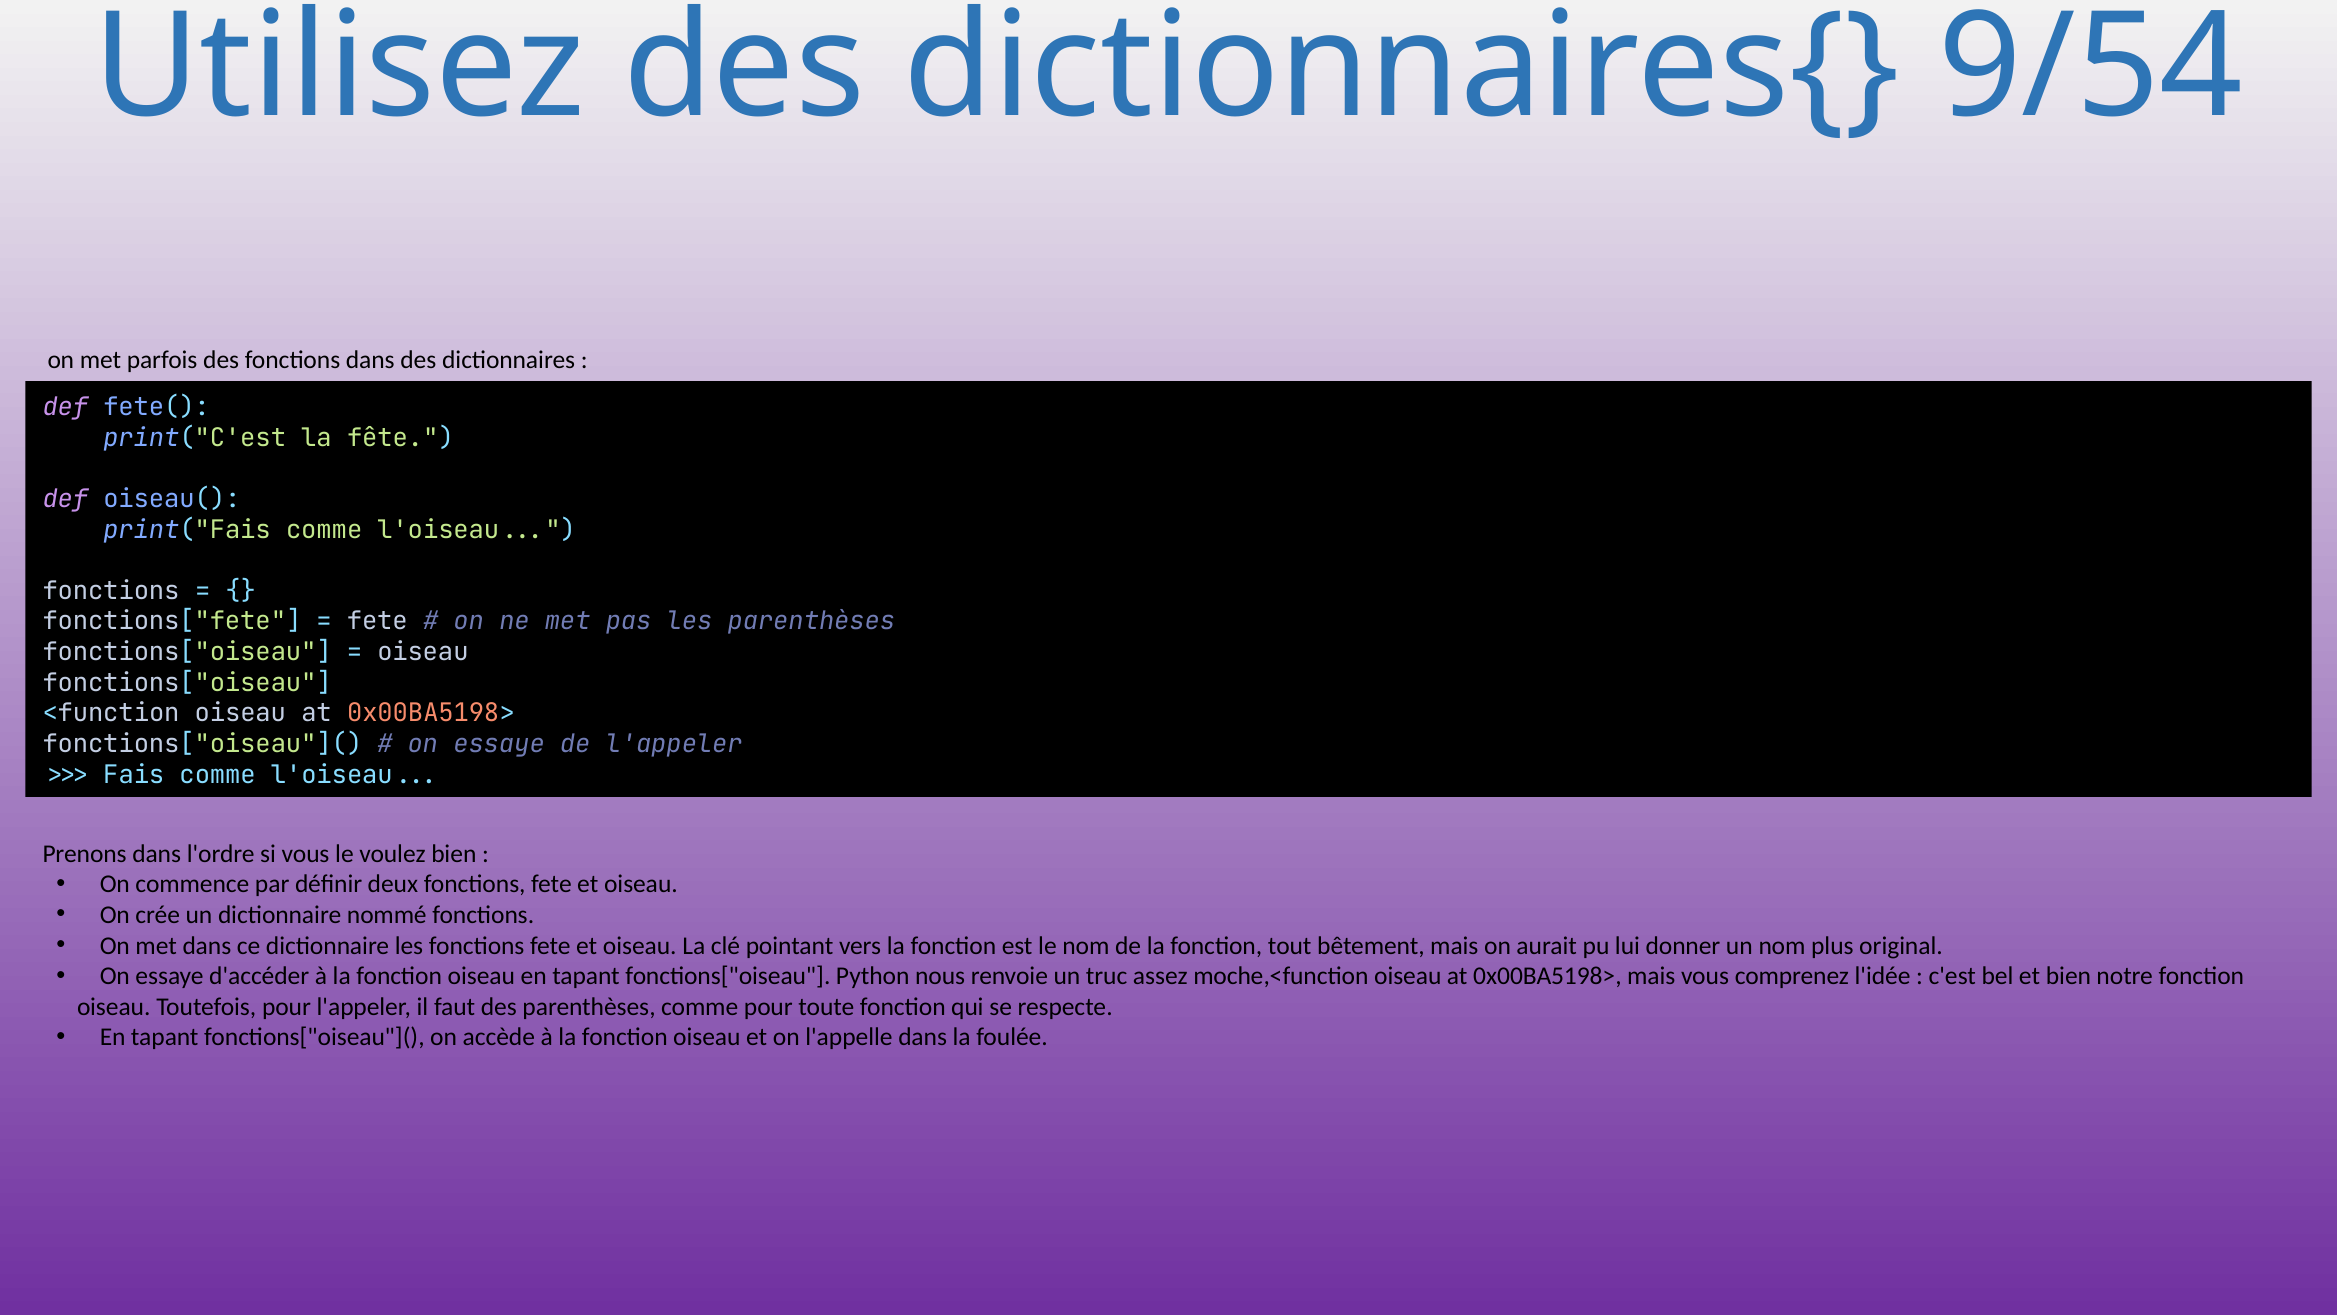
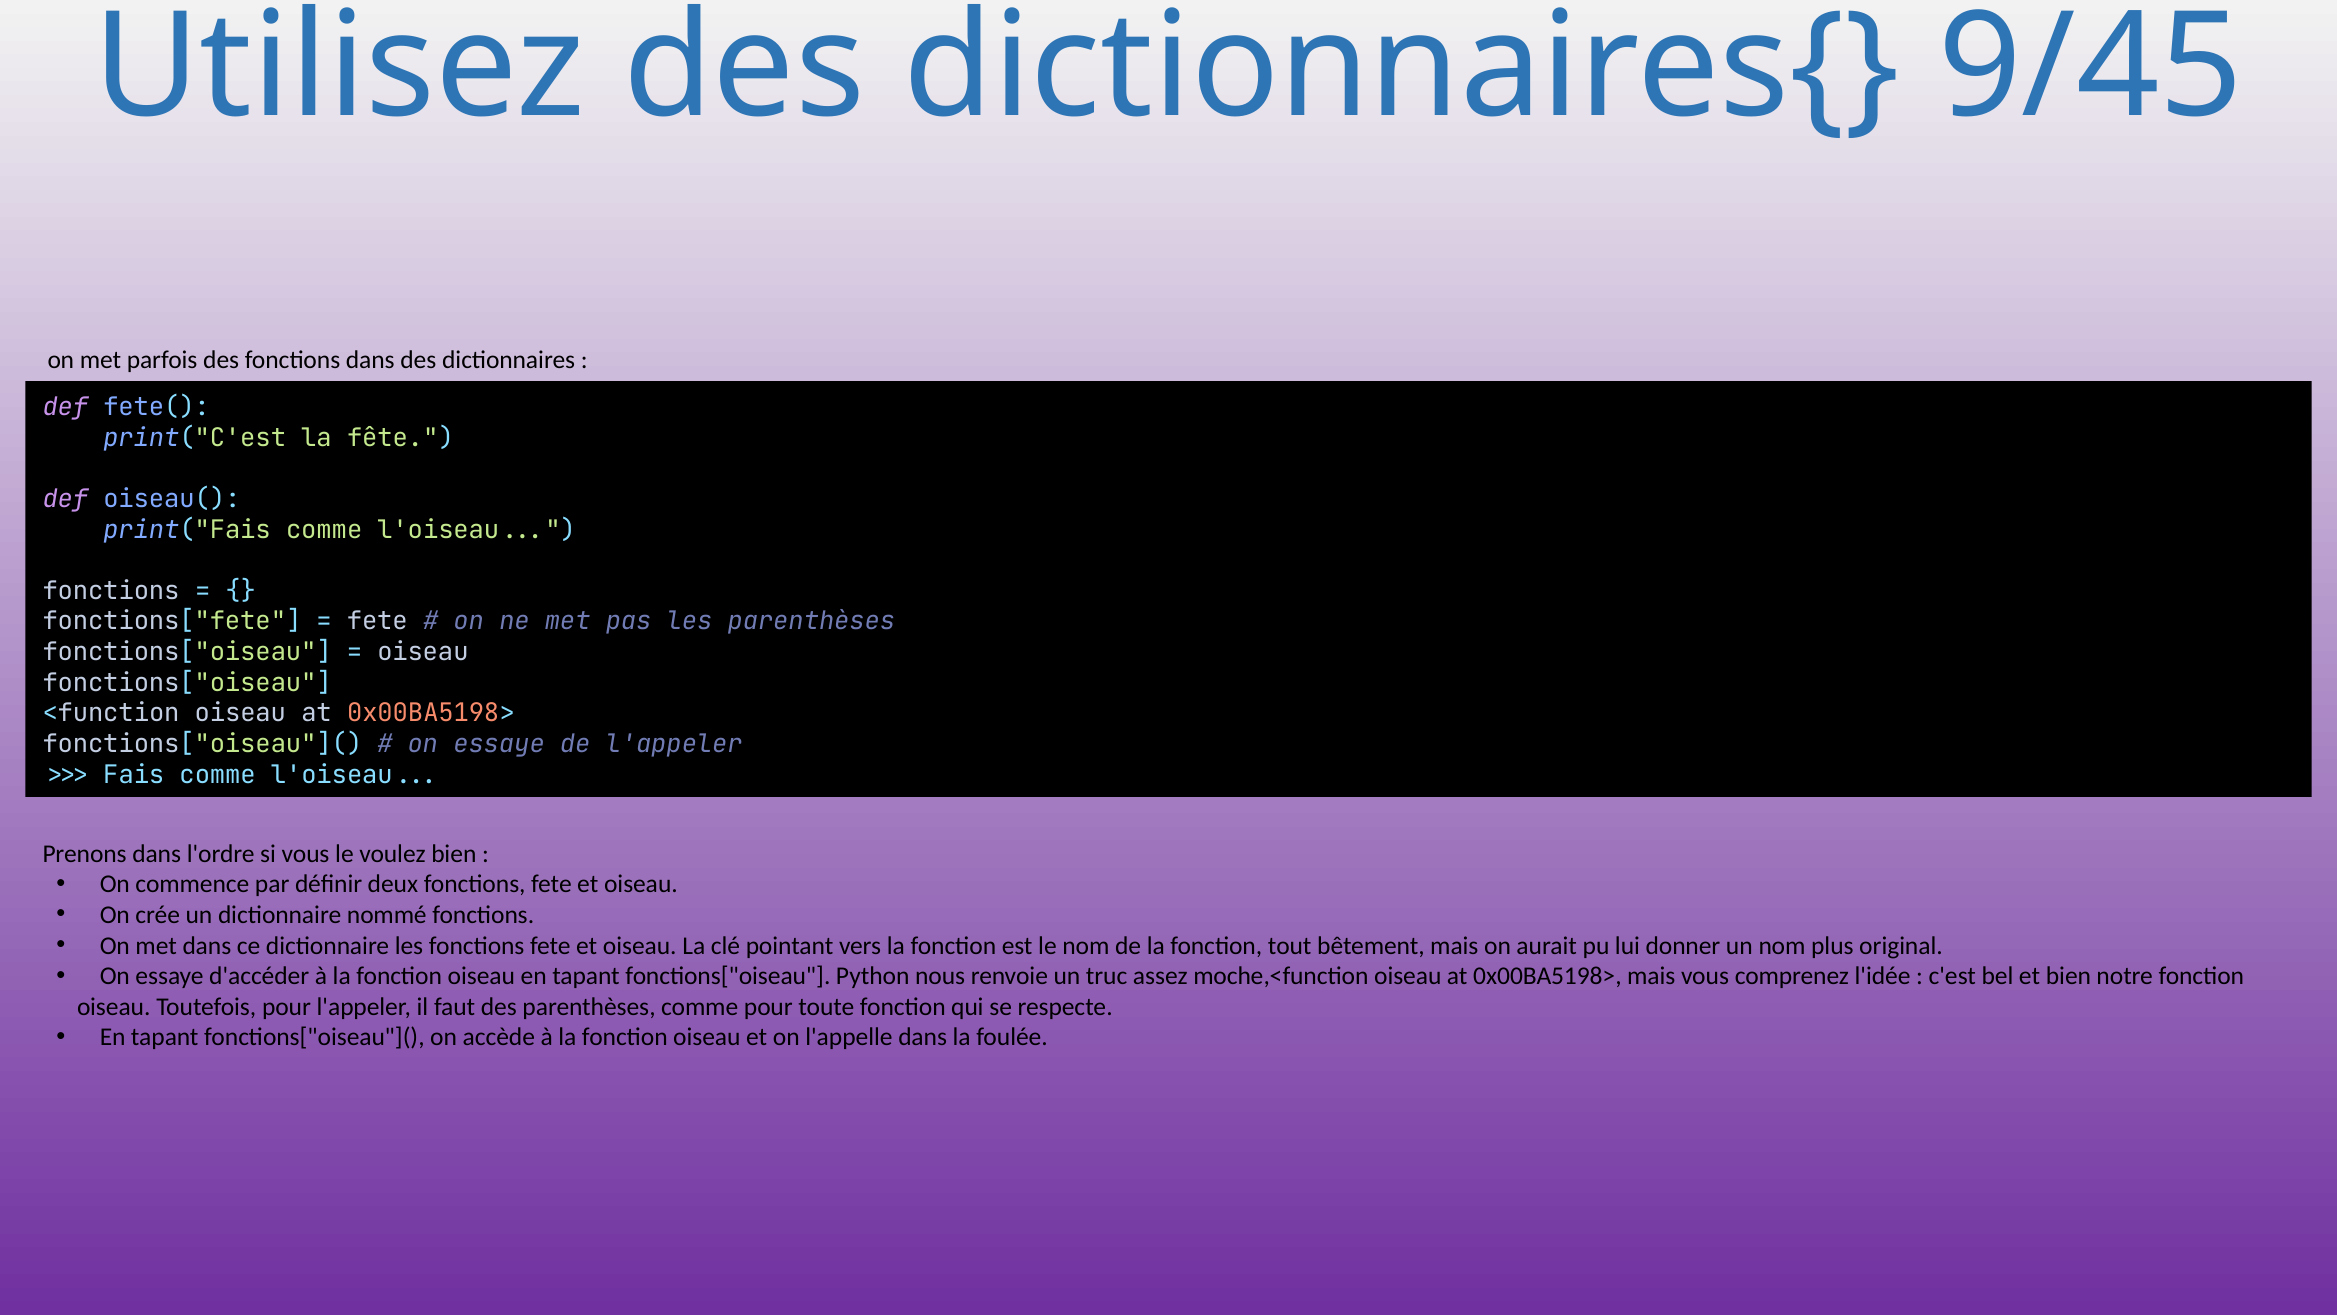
9/54: 9/54 -> 9/45 (2091, 67)
